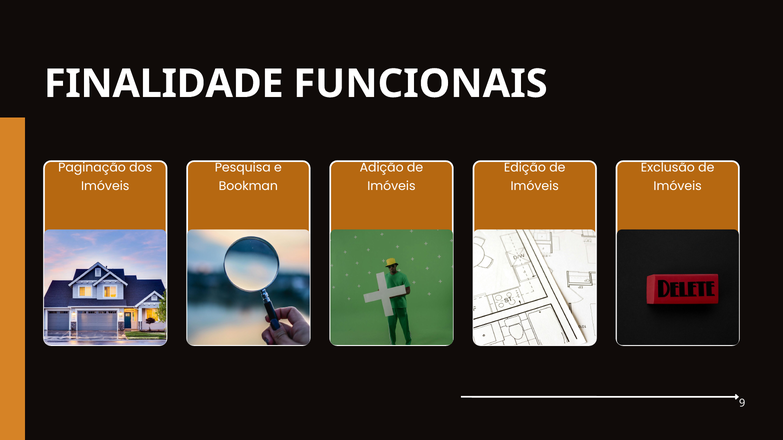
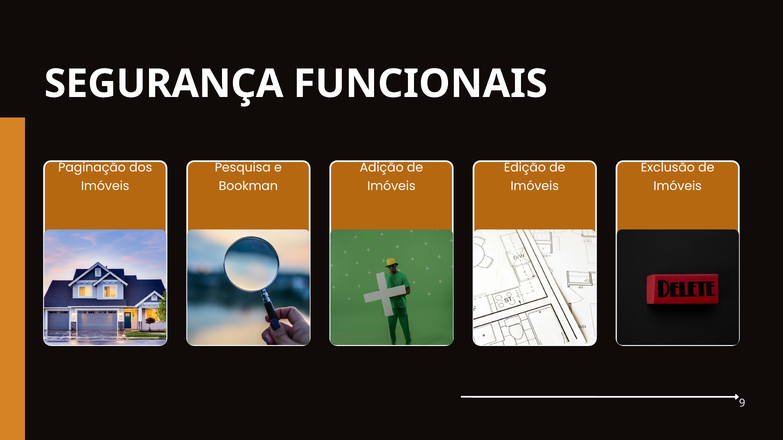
FINALIDADE: FINALIDADE -> SEGURANÇA (164, 84)
